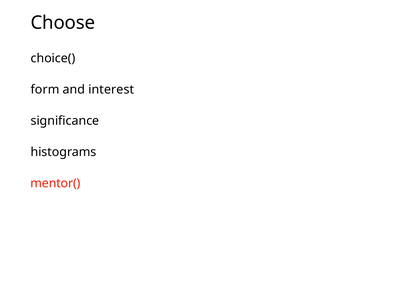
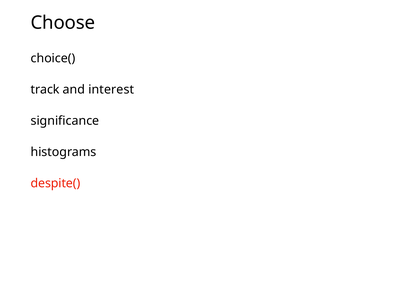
form: form -> track (45, 90)
mentor(: mentor( -> despite( (55, 183)
